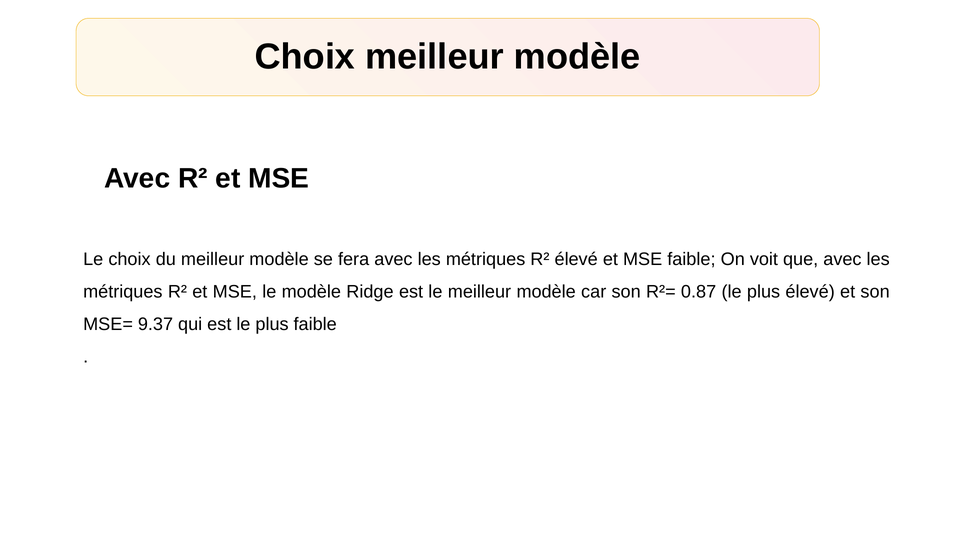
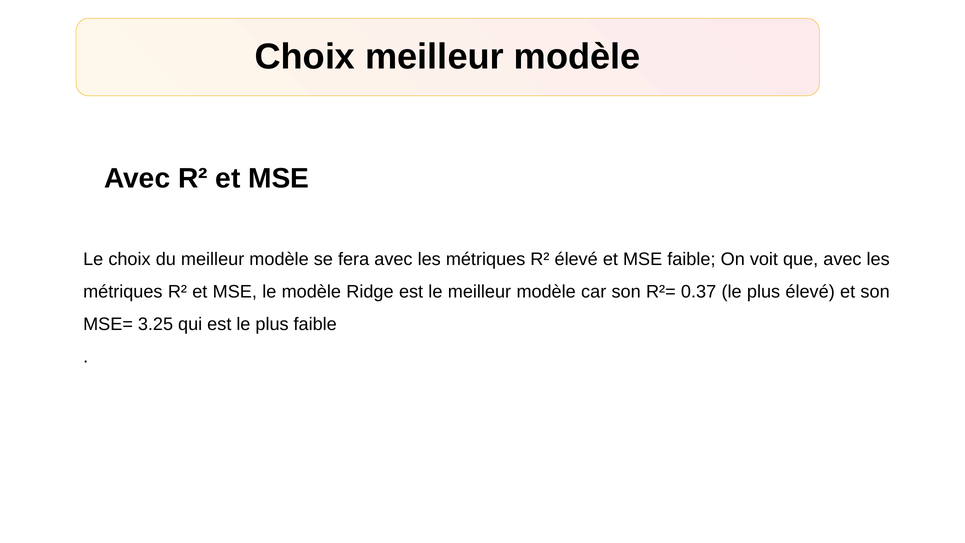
0.87: 0.87 -> 0.37 (699, 292)
9.37: 9.37 -> 3.25 (156, 324)
